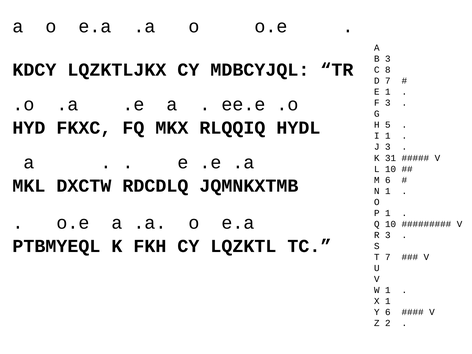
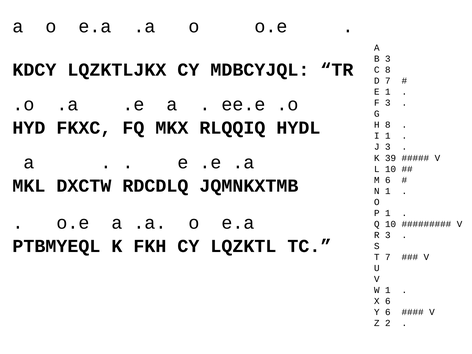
H 5: 5 -> 8 (388, 125)
31: 31 -> 39 (391, 158)
X 1: 1 -> 6 (388, 301)
